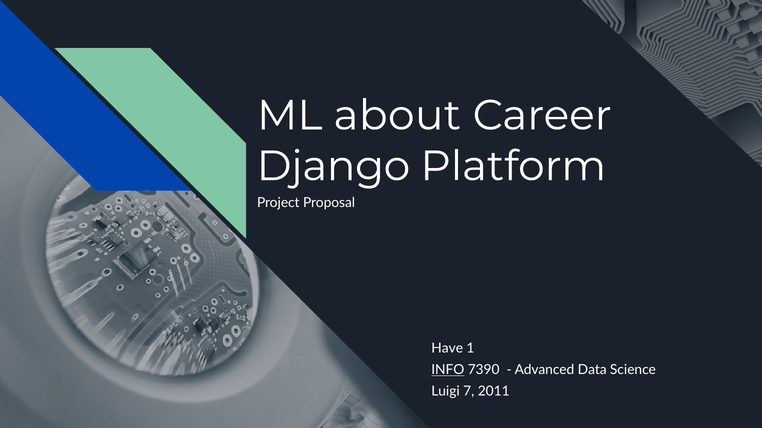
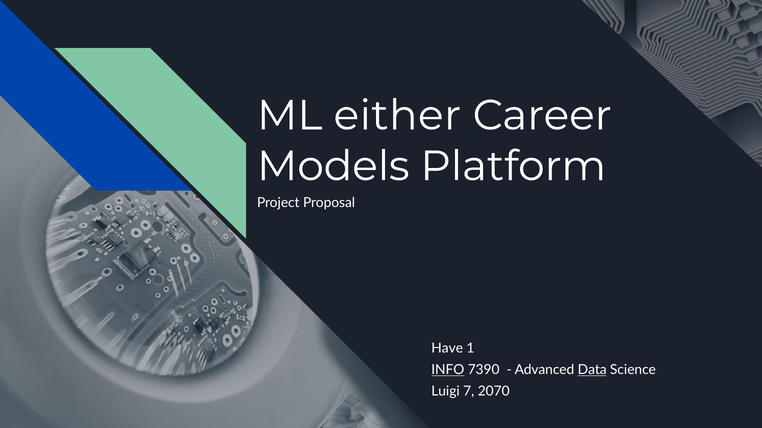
about: about -> either (397, 116)
Django: Django -> Models (333, 166)
Data underline: none -> present (592, 370)
2011: 2011 -> 2070 (494, 392)
